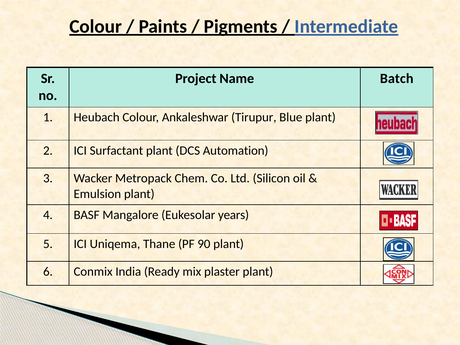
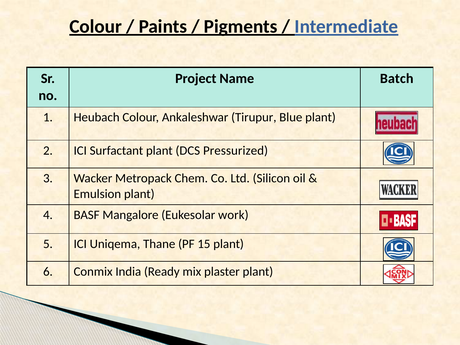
Automation: Automation -> Pressurized (236, 150)
years: years -> work (233, 215)
90: 90 -> 15 (204, 244)
